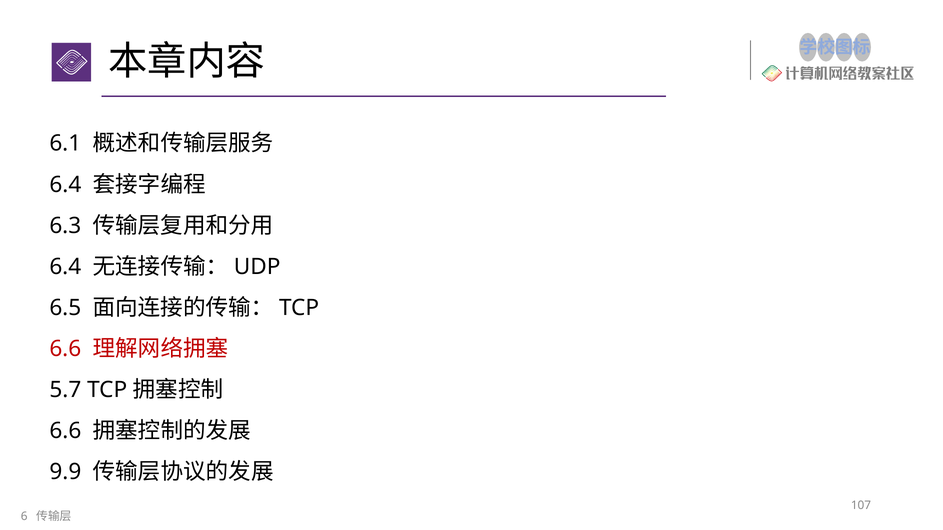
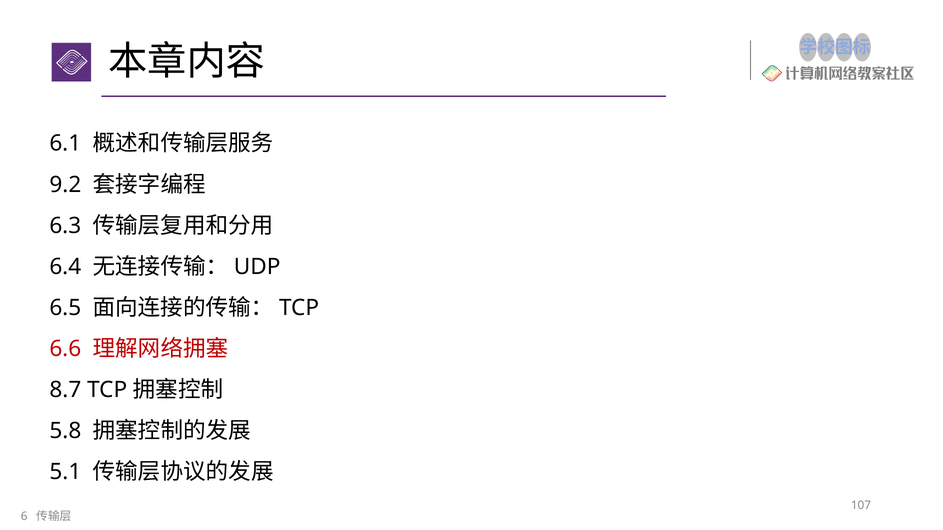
6.4: 6.4 -> 9.2 (65, 185)
5.7: 5.7 -> 8.7 (65, 390)
6.6: 6.6 -> 5.8 (65, 431)
9.9: 9.9 -> 5.1 (65, 472)
